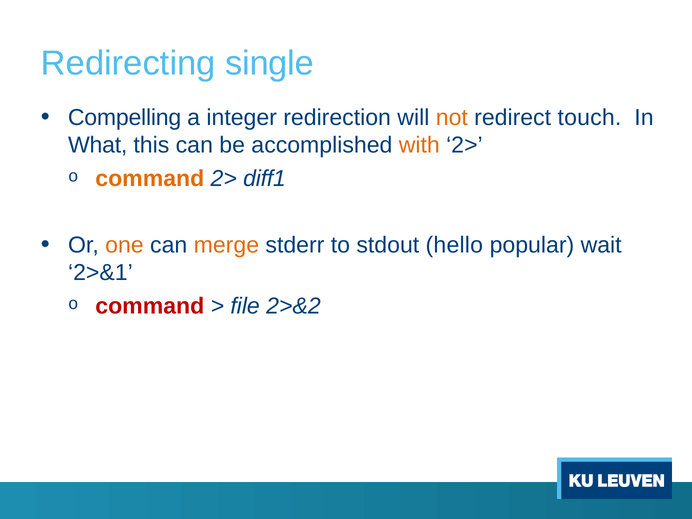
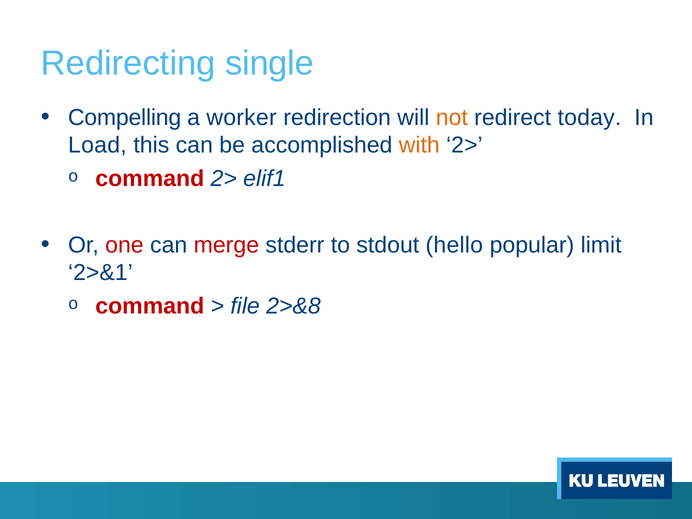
integer: integer -> worker (242, 118)
touch: touch -> today (589, 118)
What: What -> Load (97, 145)
command colour: orange -> red (150, 179)
diff1: diff1 -> elif1 (264, 179)
one colour: orange -> red (124, 245)
merge colour: orange -> red (226, 245)
wait: wait -> limit (601, 245)
2>&2: 2>&2 -> 2>&8 (293, 306)
